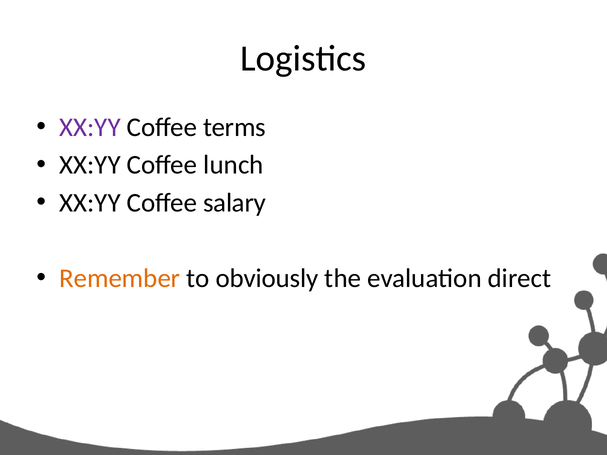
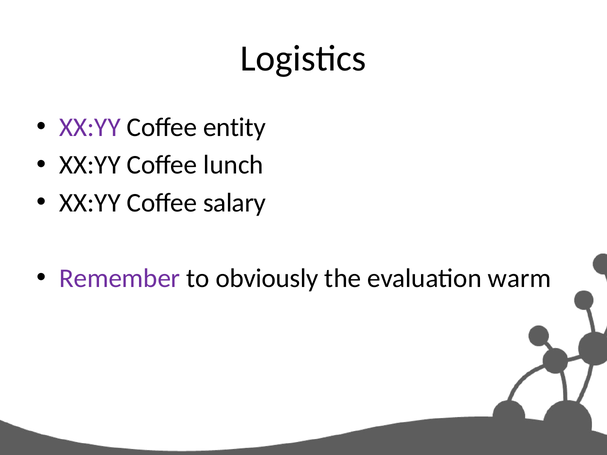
terms: terms -> entity (234, 127)
Remember colour: orange -> purple (120, 278)
direct: direct -> warm (519, 278)
